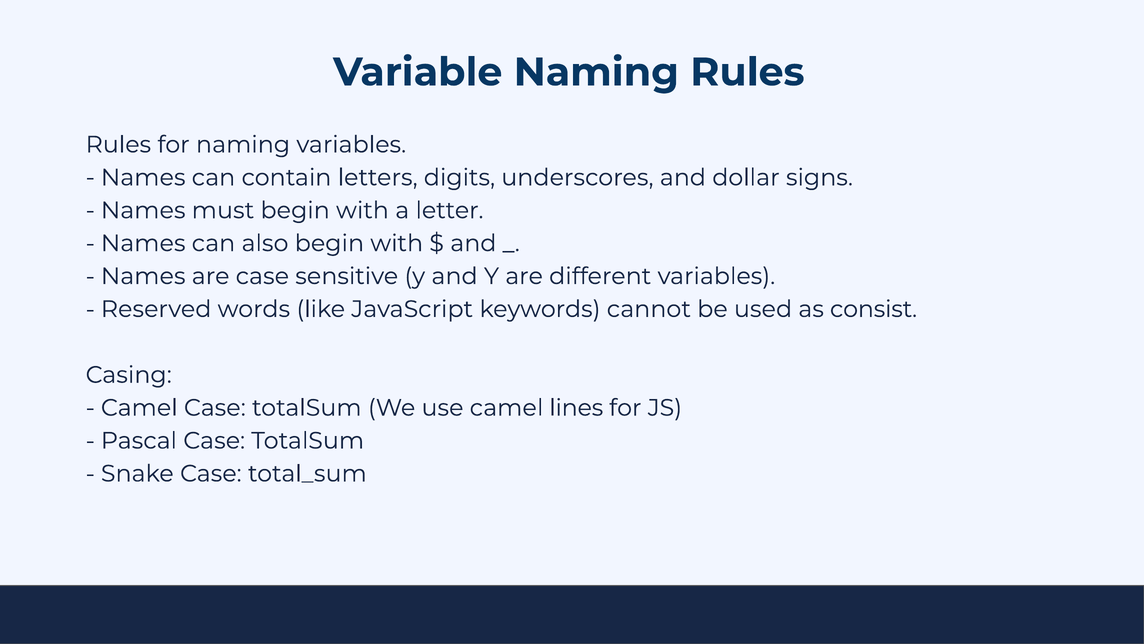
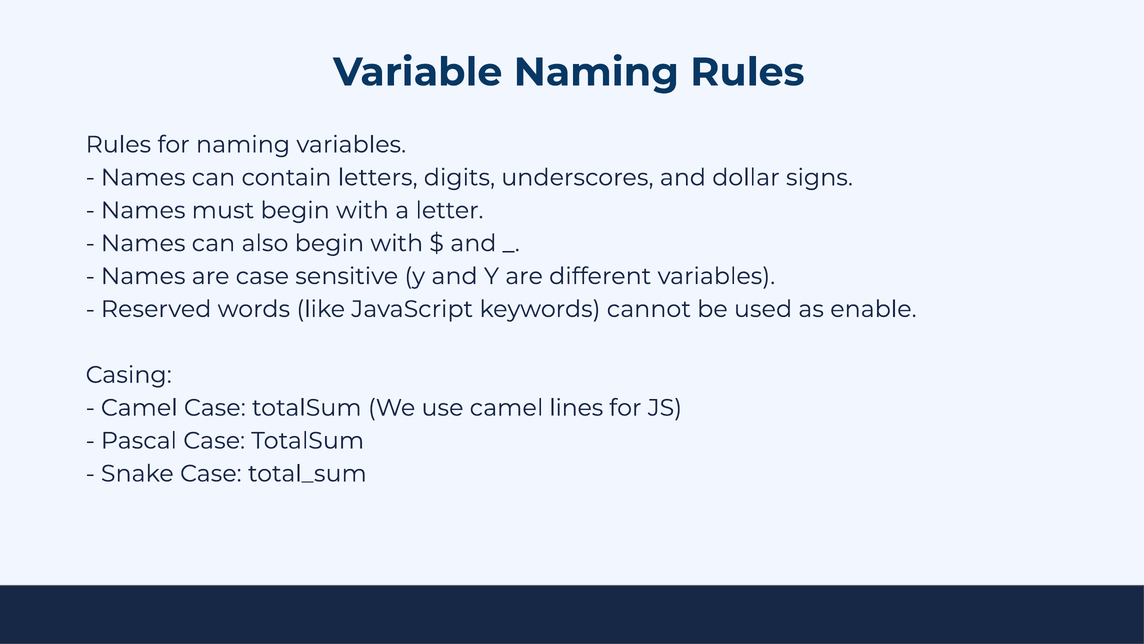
consist: consist -> enable (873, 309)
